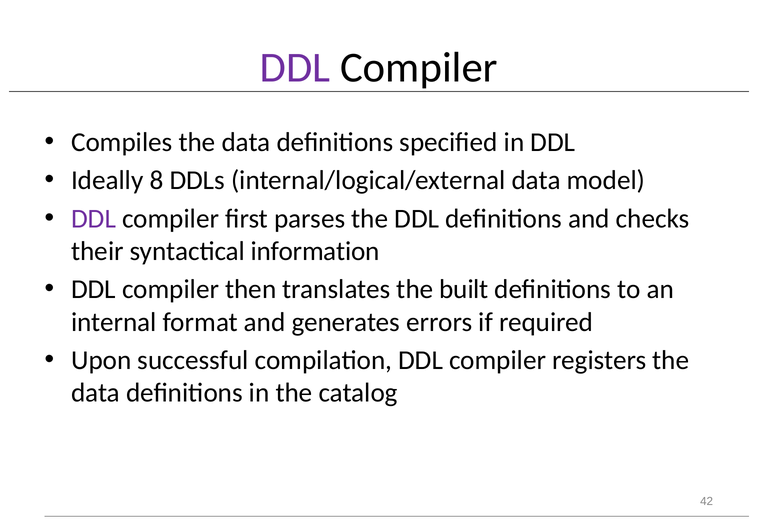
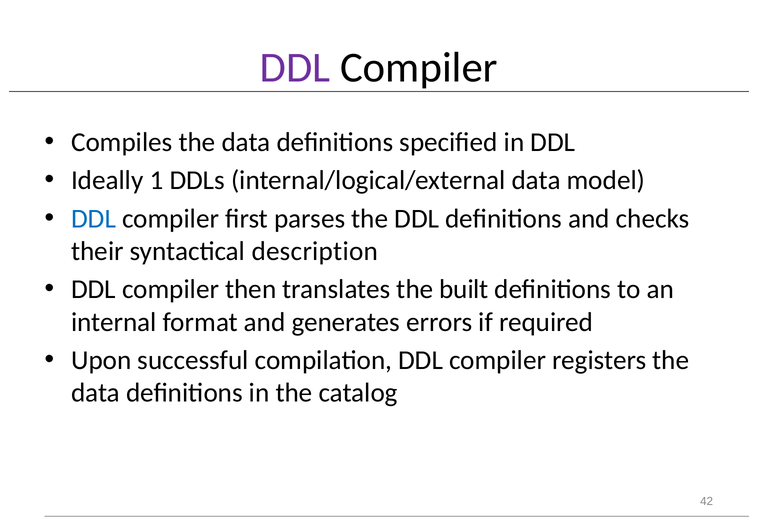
8: 8 -> 1 (156, 180)
DDL colour: purple -> blue (94, 218)
information: information -> description (315, 251)
